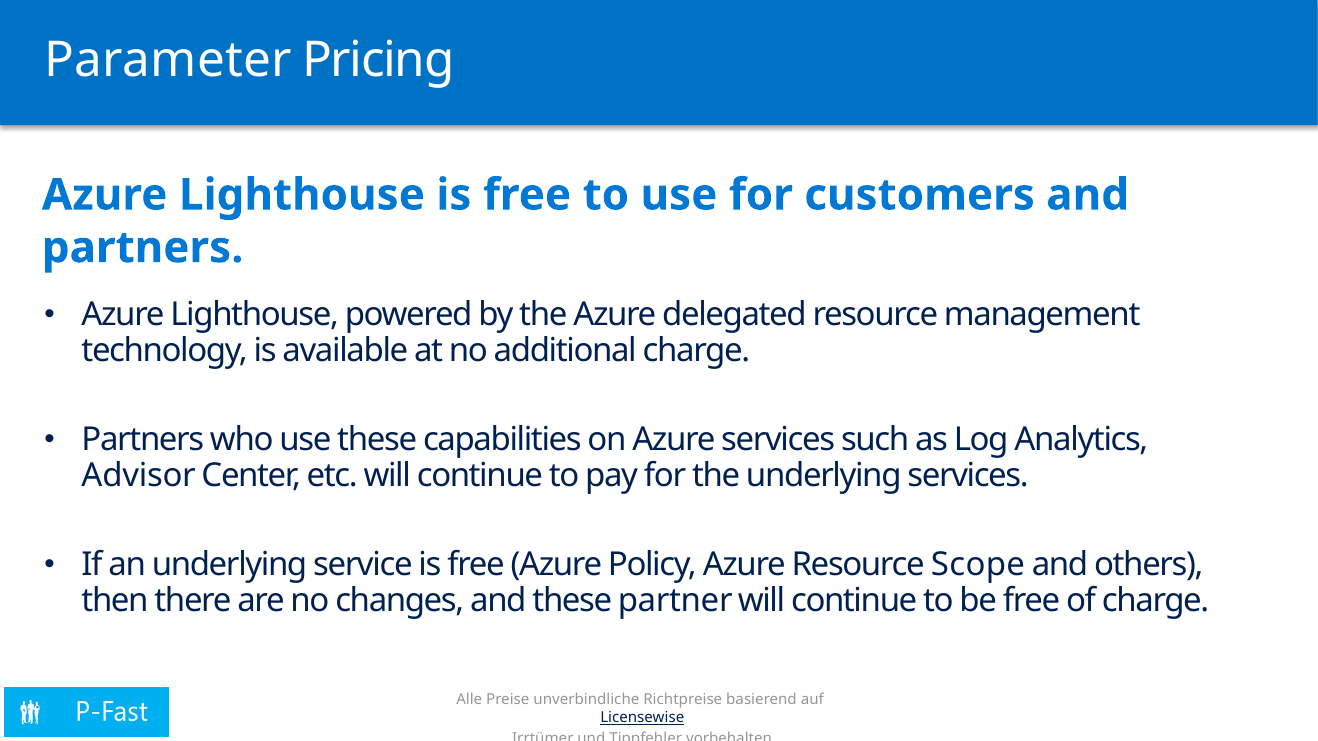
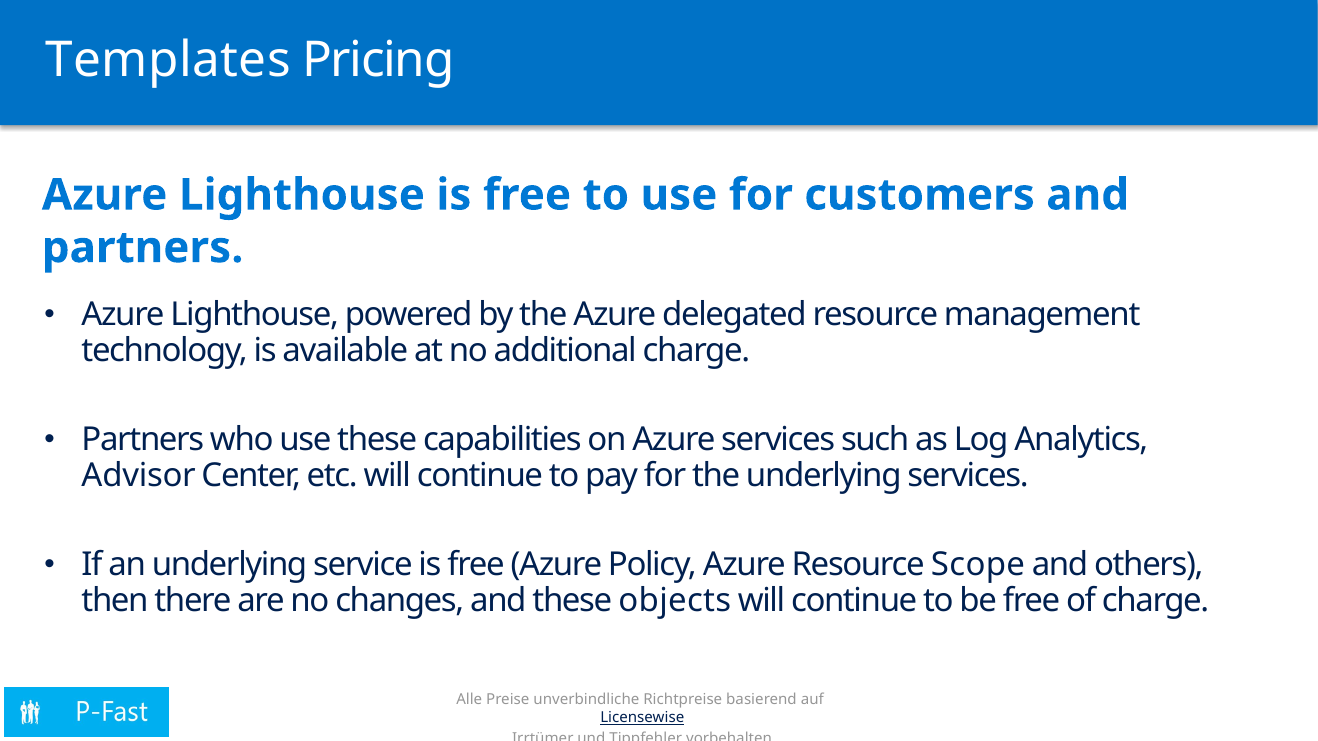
Parameter: Parameter -> Templates (168, 60)
partner: partner -> objects (675, 601)
